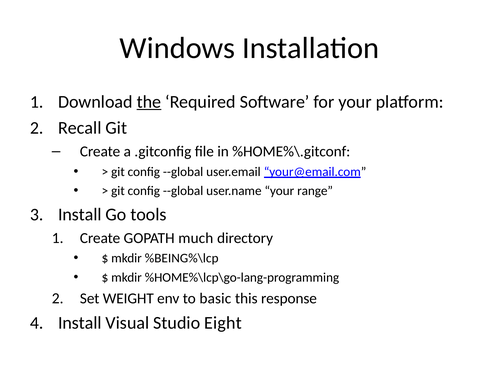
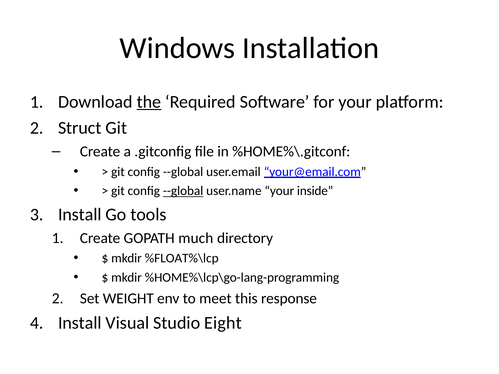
Recall: Recall -> Struct (80, 128)
--global underline: none -> present (183, 191)
range: range -> inside (315, 191)
%BEING%\lcp: %BEING%\lcp -> %FLOAT%\lcp (182, 258)
basic: basic -> meet (215, 299)
